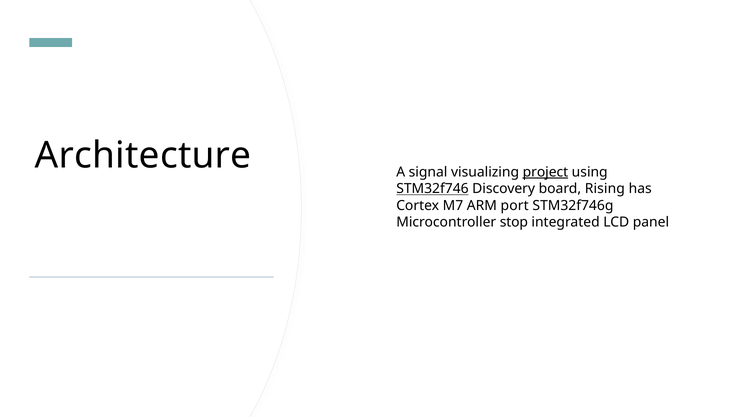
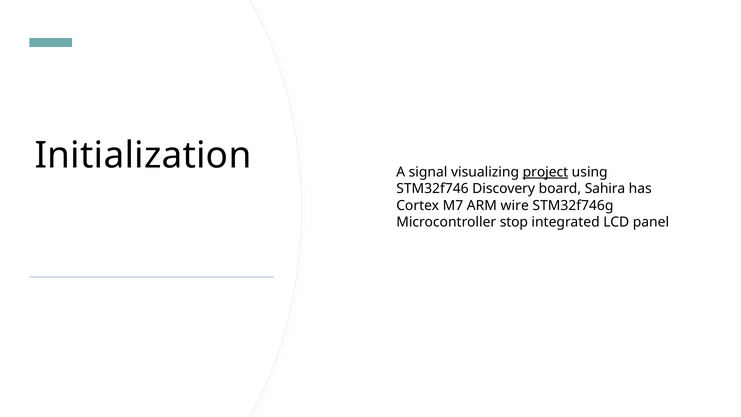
Architecture: Architecture -> Initialization (143, 155)
STM32f746 underline: present -> none (432, 189)
Rising: Rising -> Sahira (605, 189)
port: port -> wire (515, 205)
